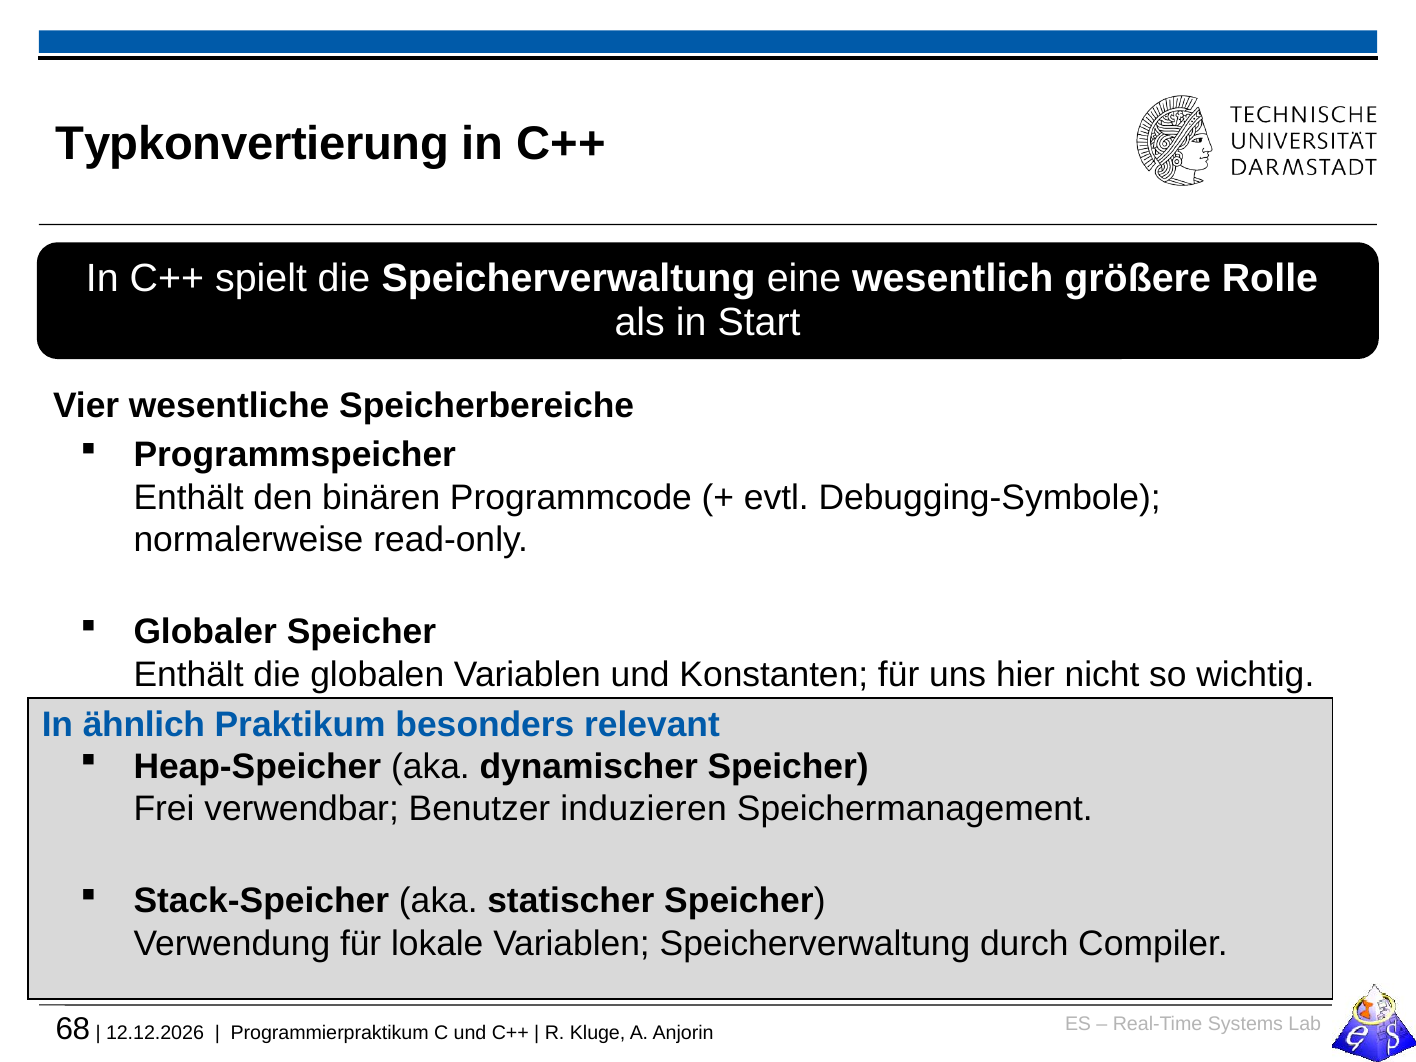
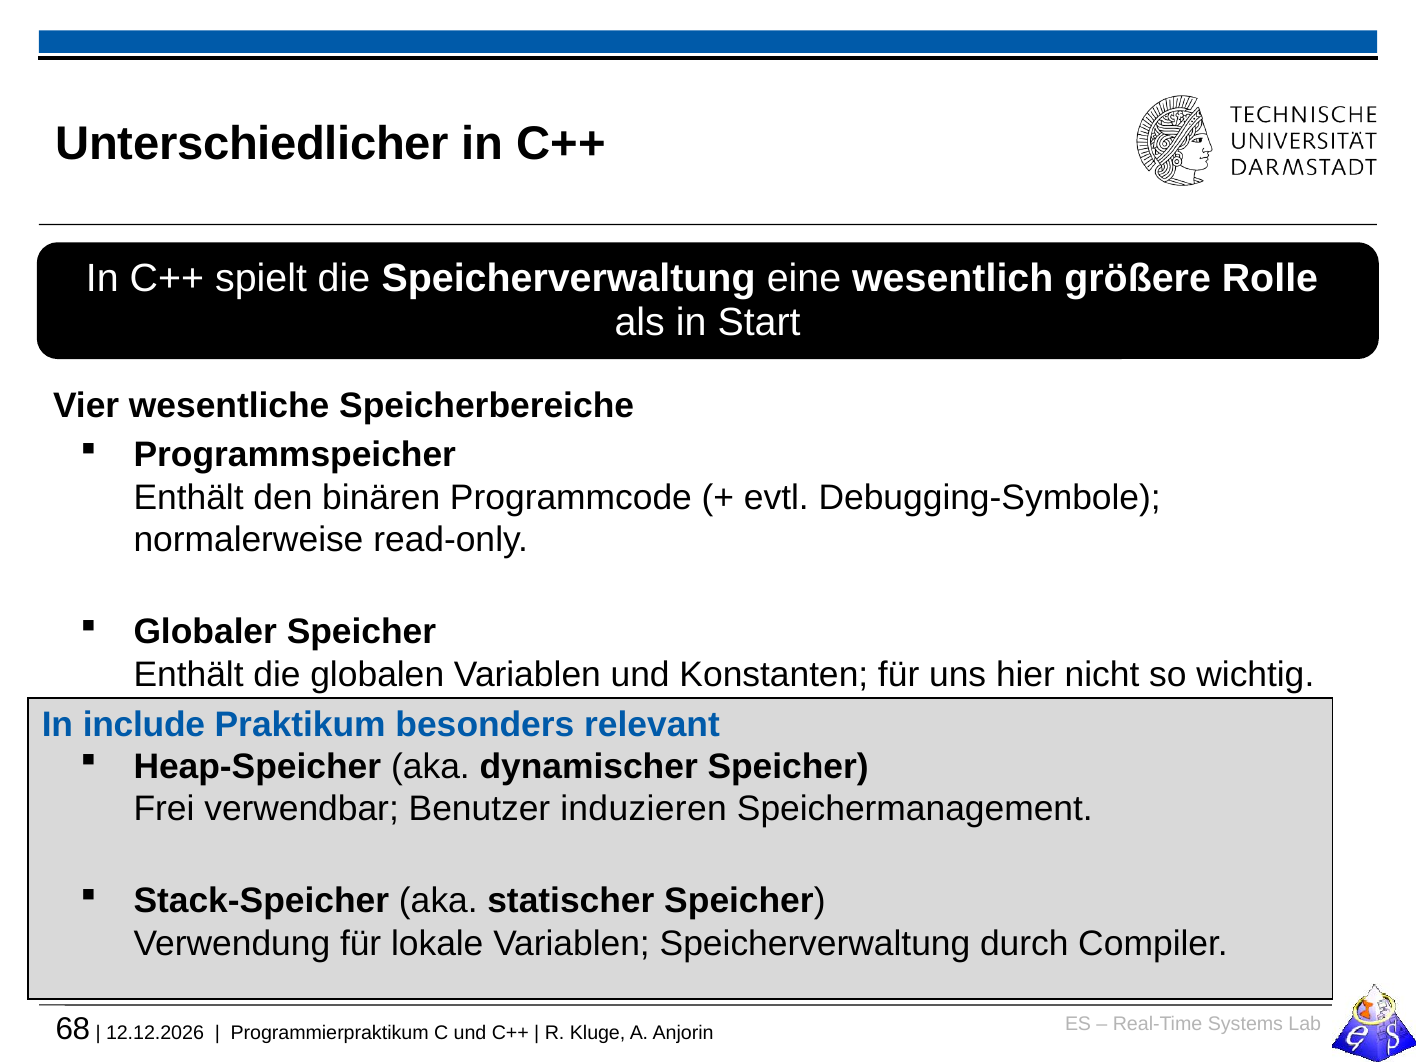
Typkonvertierung: Typkonvertierung -> Unterschiedlicher (252, 144)
ähnlich: ähnlich -> include (144, 725)
